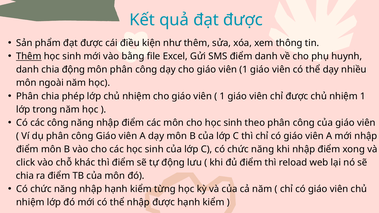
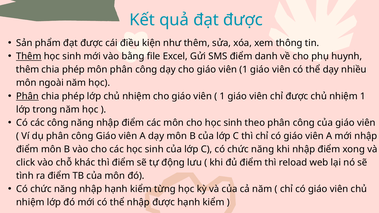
danh: danh -> thêm (28, 70)
động: động -> phép (73, 70)
Phân underline: none -> present (27, 96)
chia: chia -> tình (25, 176)
